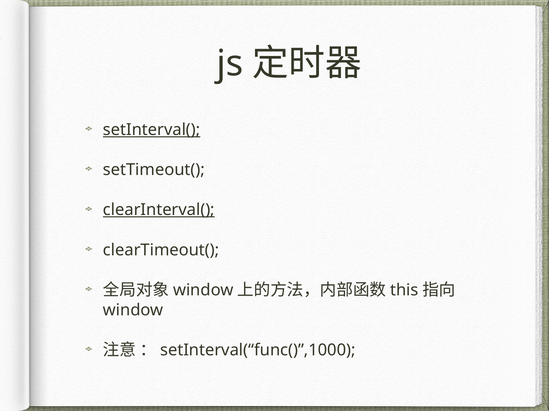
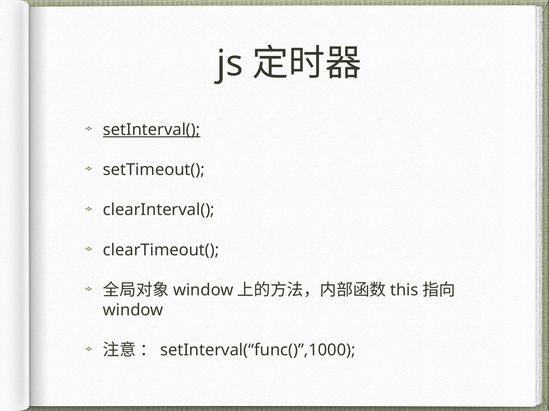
clearInterval( underline: present -> none (159, 210)
